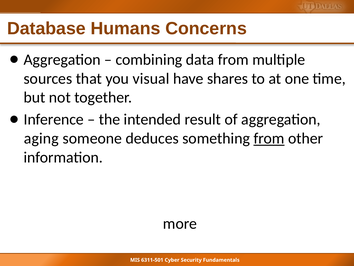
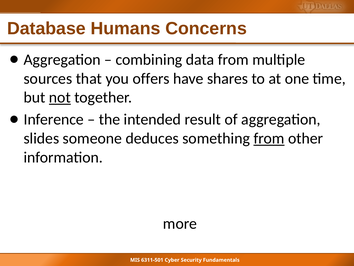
visual: visual -> offers (151, 78)
not underline: none -> present (60, 97)
aging: aging -> slides (41, 138)
